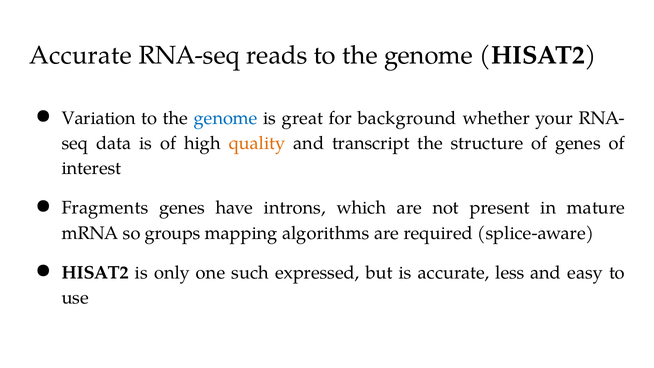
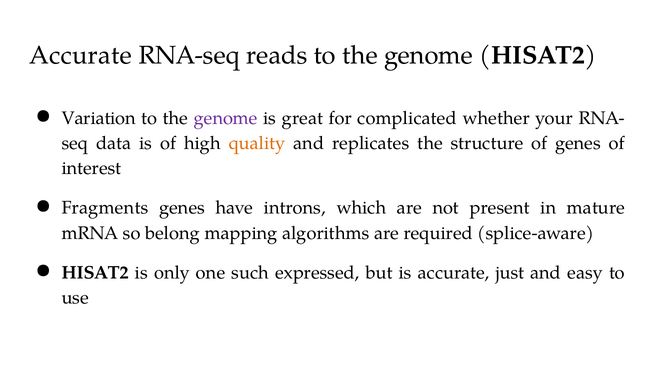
genome colour: blue -> purple (226, 118)
background: background -> complicated (407, 118)
transcript: transcript -> replicates (371, 143)
groups: groups -> belong (173, 233)
less: less -> just (510, 273)
